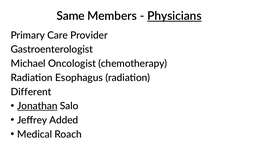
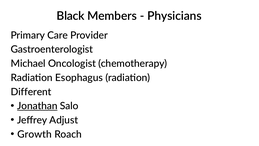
Same: Same -> Black (71, 16)
Physicians underline: present -> none (174, 16)
Added: Added -> Adjust (64, 120)
Medical: Medical -> Growth (35, 134)
